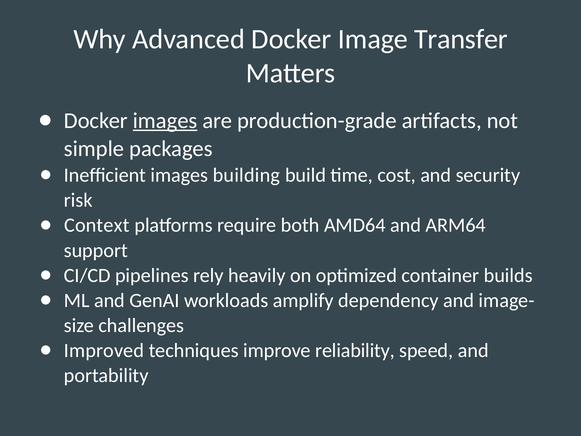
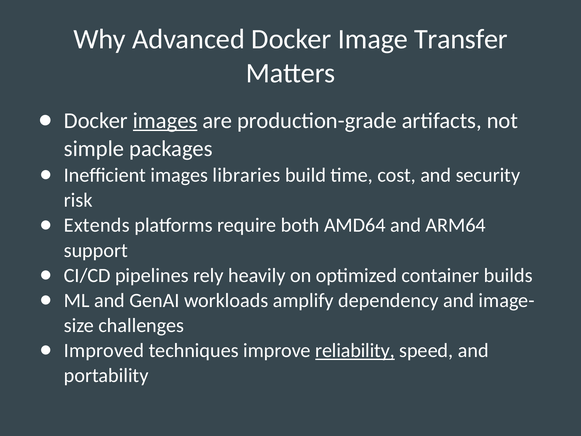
building: building -> libraries (246, 175)
Context: Context -> Extends (97, 225)
reliability underline: none -> present (355, 350)
